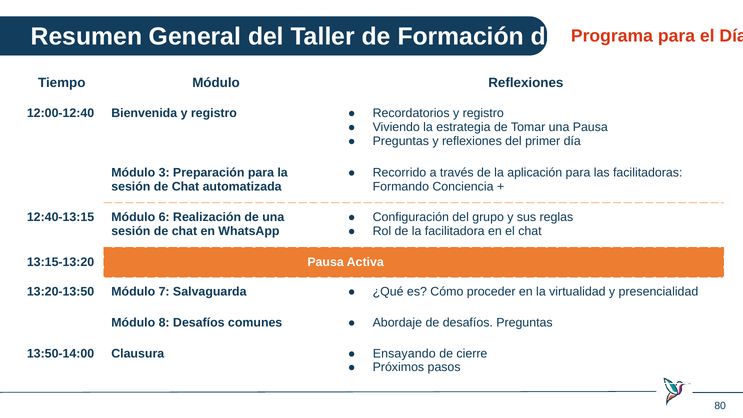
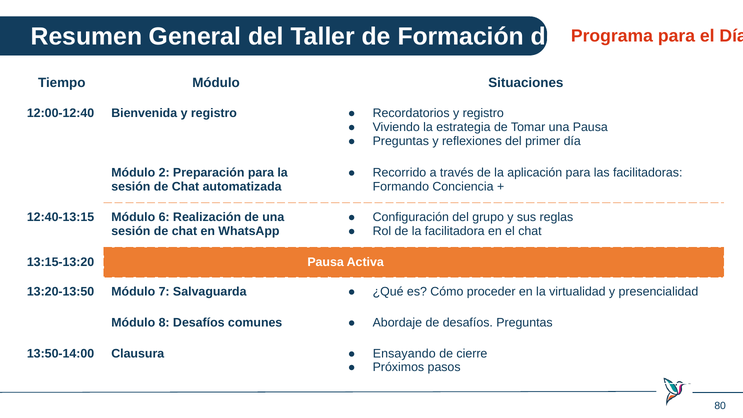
Módulo Reflexiones: Reflexiones -> Situaciones (526, 83)
Módulo 3: 3 -> 2 (164, 173)
